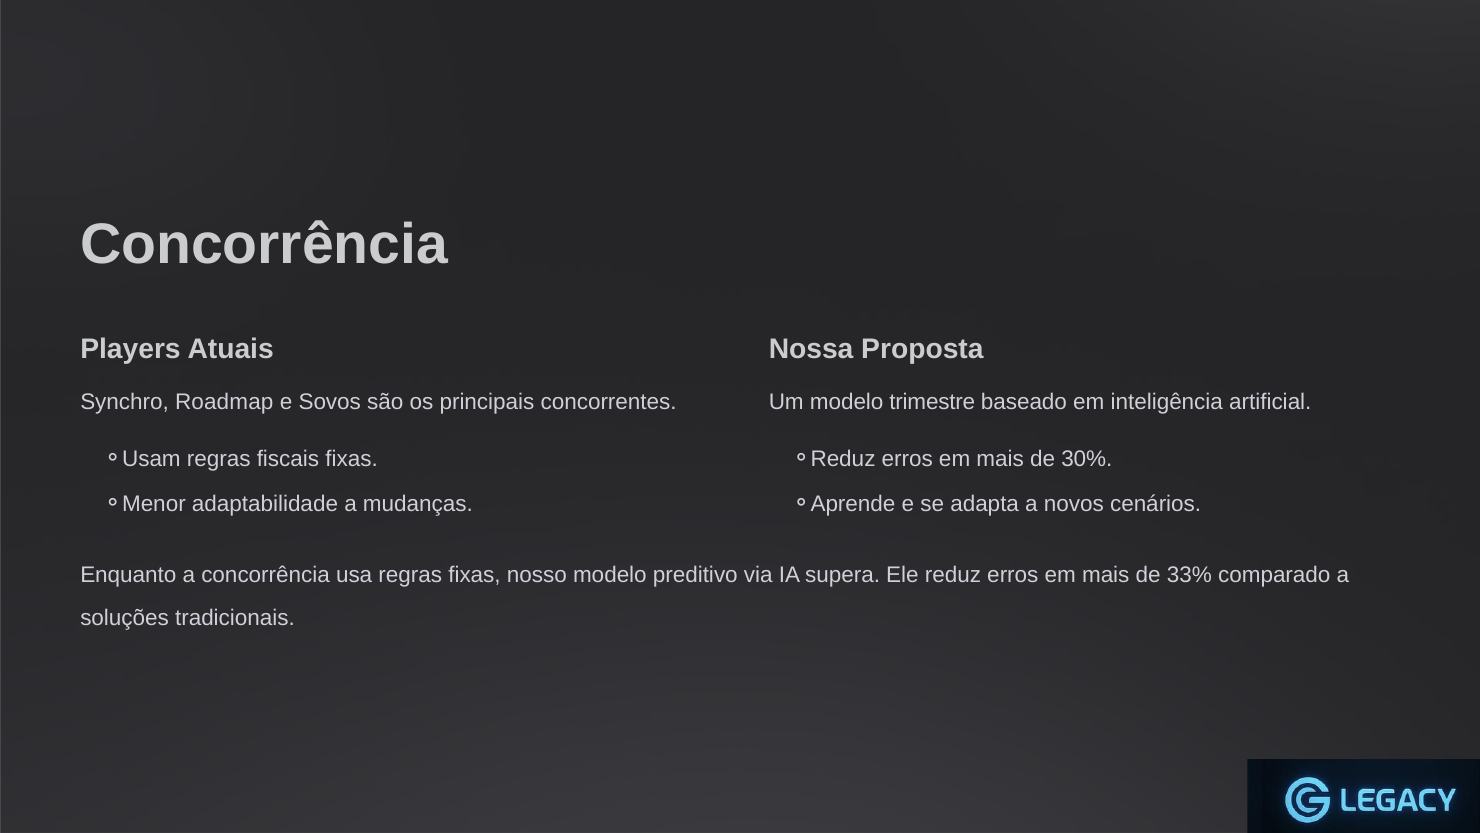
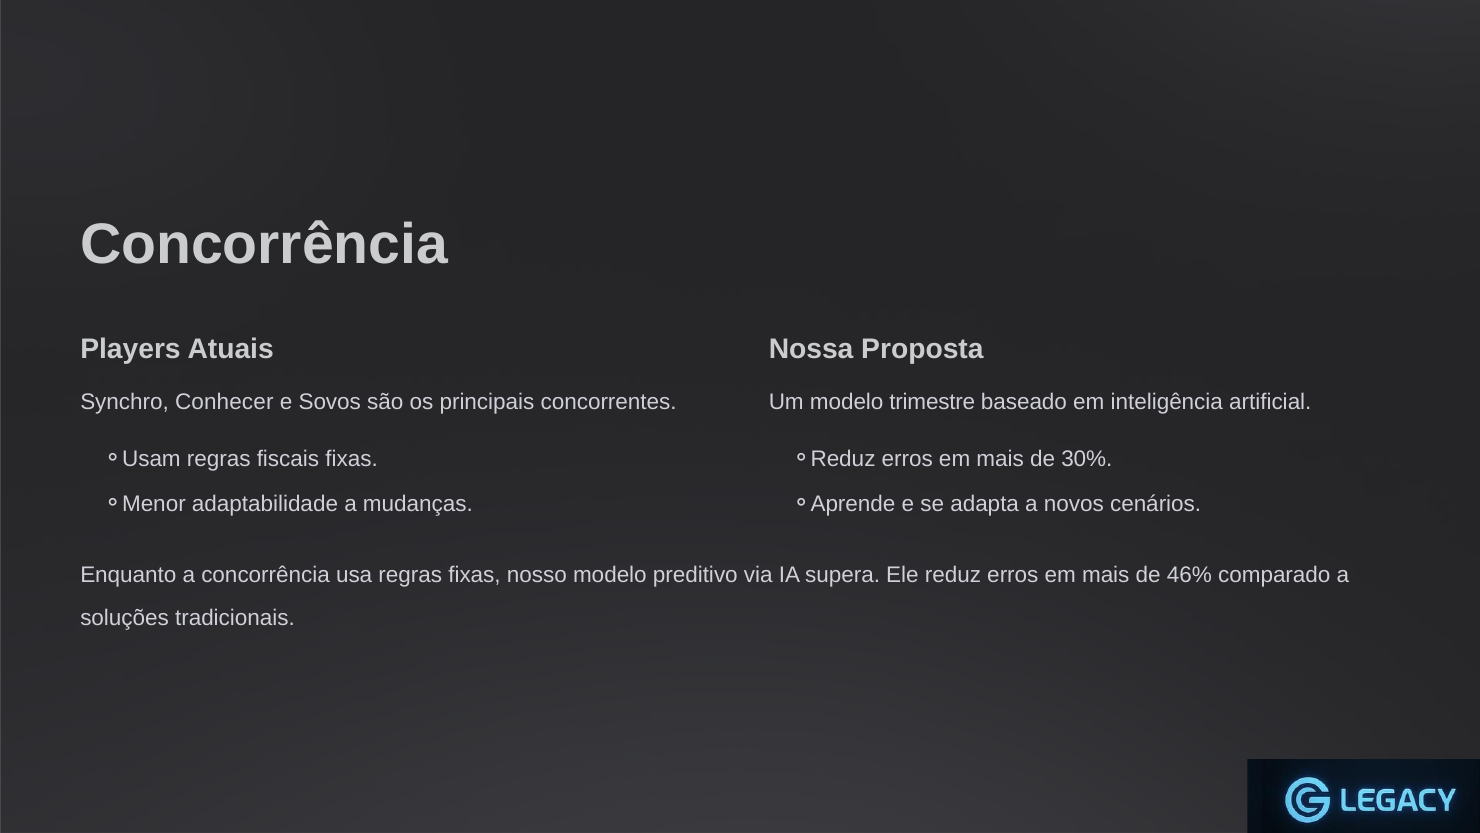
Roadmap: Roadmap -> Conhecer (224, 402)
33%: 33% -> 46% (1189, 575)
